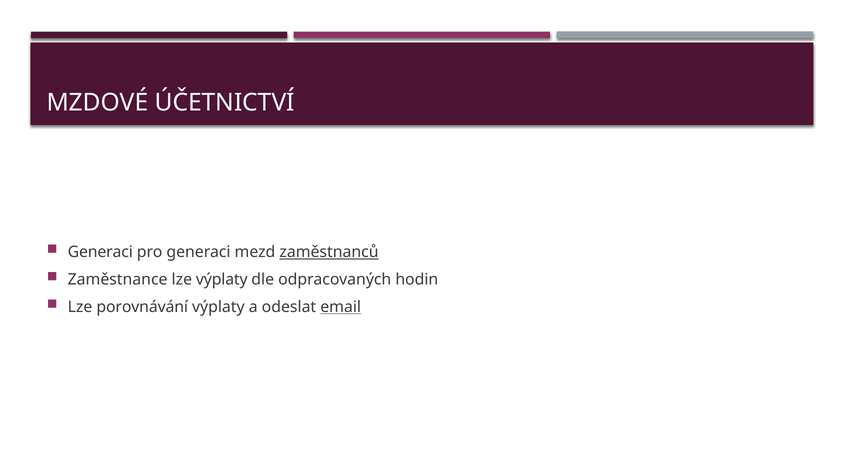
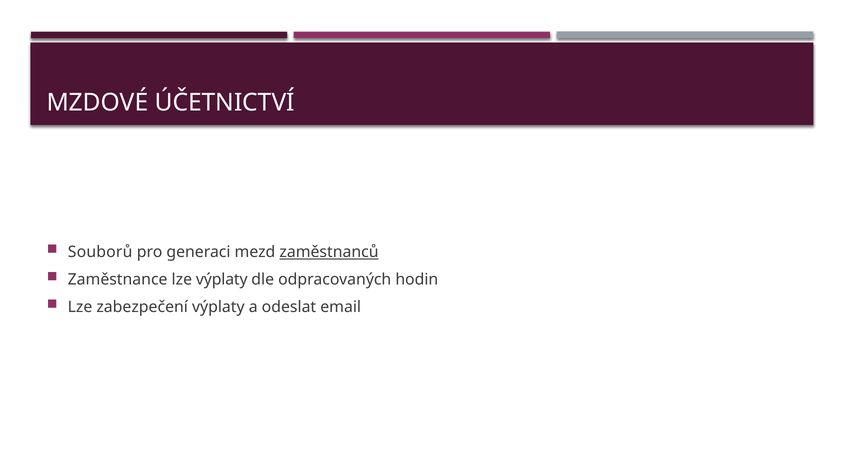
Generaci: Generaci -> Souborů (100, 252)
porovnávání: porovnávání -> zabezpečení (142, 307)
email underline: present -> none (341, 307)
